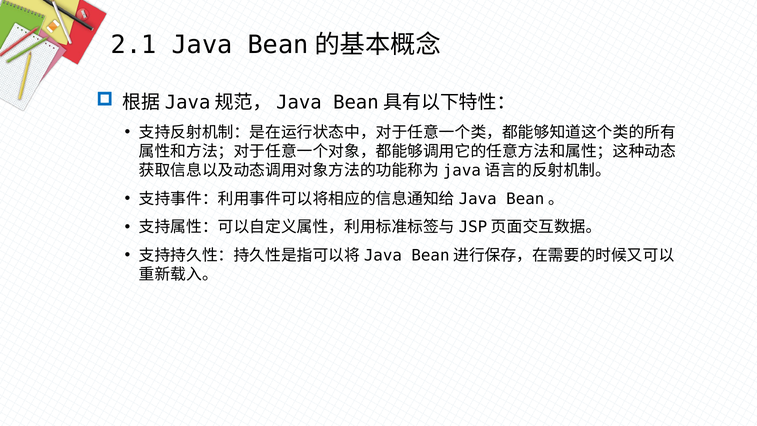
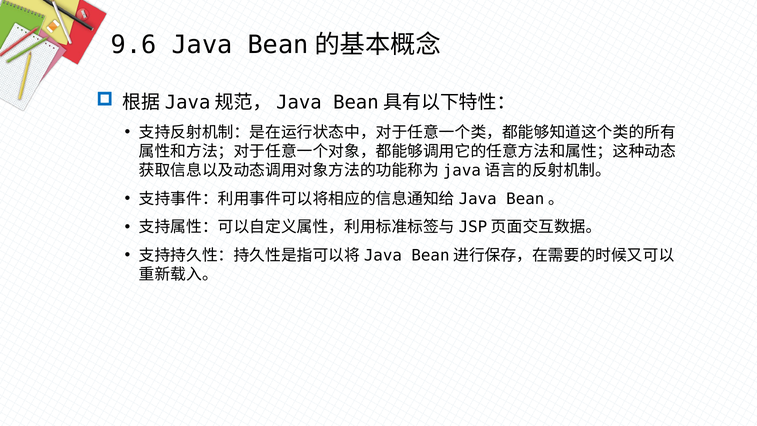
2.1: 2.1 -> 9.6 (134, 45)
